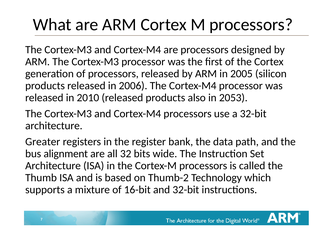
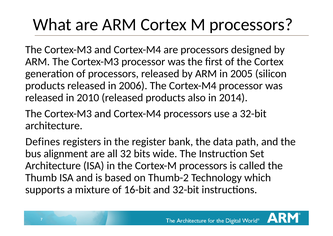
2053: 2053 -> 2014 (233, 97)
Greater: Greater -> Defines (43, 141)
